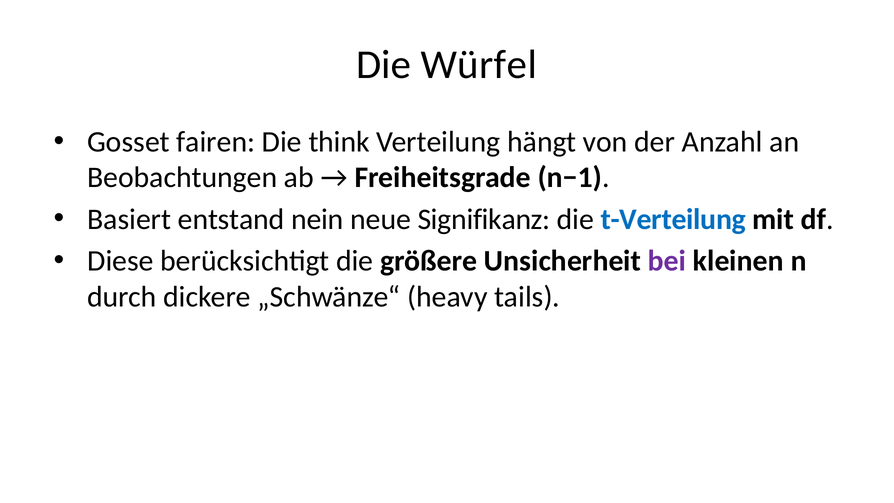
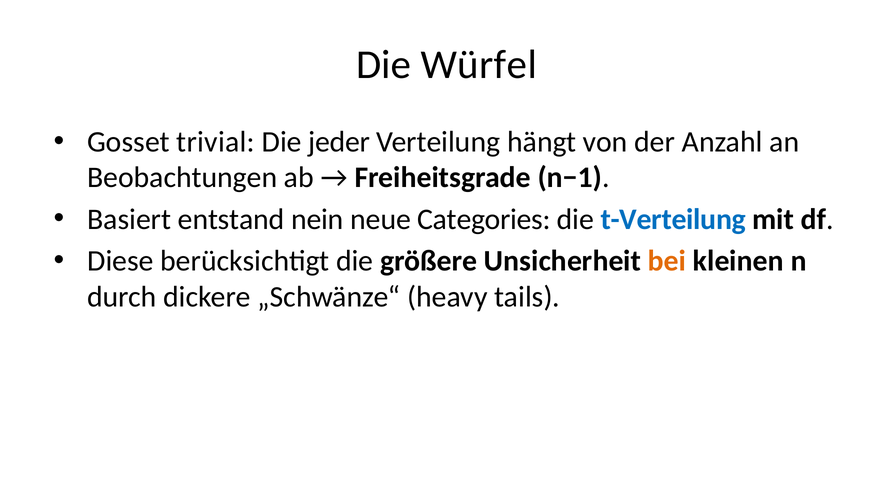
fairen: fairen -> trivial (216, 142)
think: think -> jeder (339, 142)
Signifikanz: Signifikanz -> Categories (484, 219)
bei colour: purple -> orange (667, 261)
